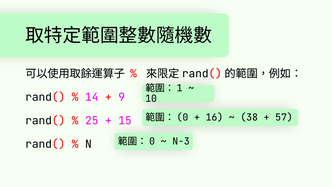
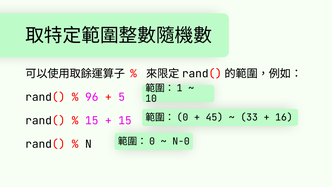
14: 14 -> 96 (92, 97)
9: 9 -> 5 (122, 97)
16: 16 -> 45 (214, 117)
38: 38 -> 33 (249, 117)
57: 57 -> 16 (284, 117)
25: 25 -> 15 (92, 121)
N-3: N-3 -> N-0 (181, 141)
